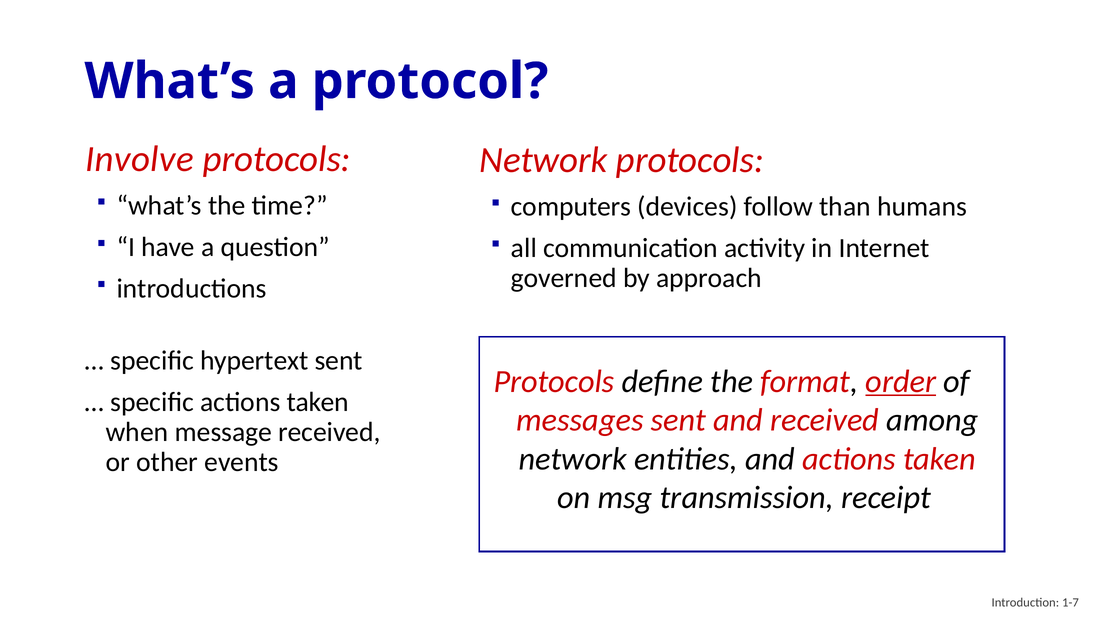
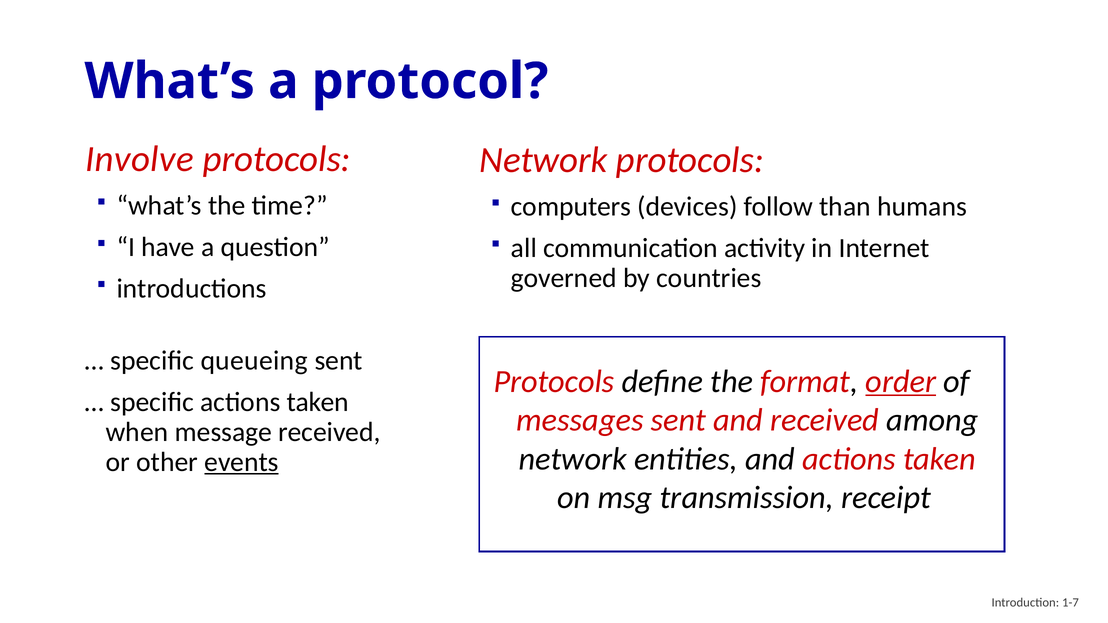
approach: approach -> countries (709, 278)
hypertext: hypertext -> queueing (254, 361)
events underline: none -> present (241, 462)
